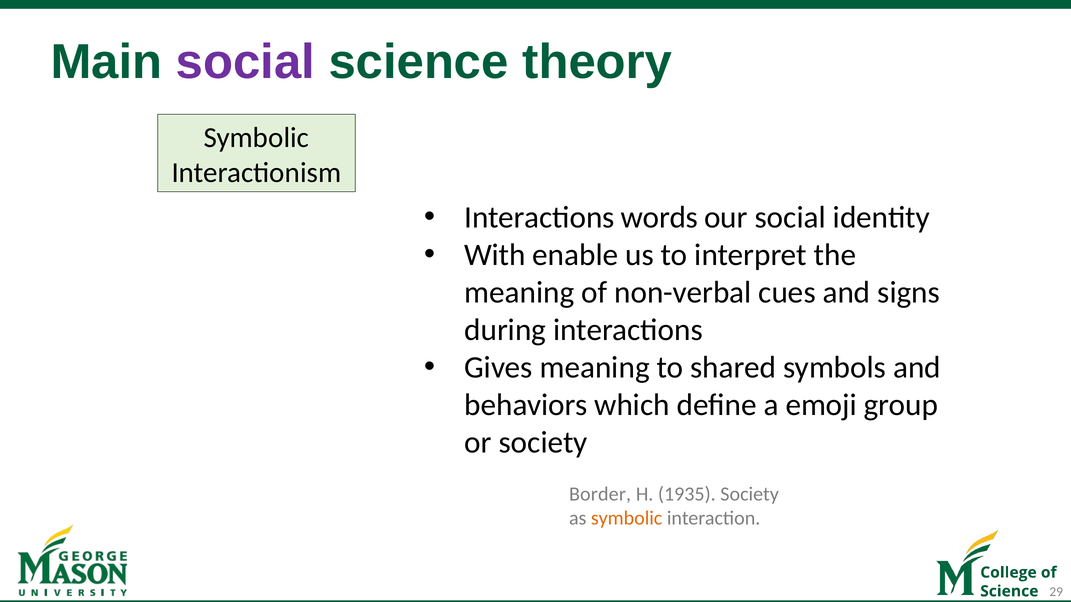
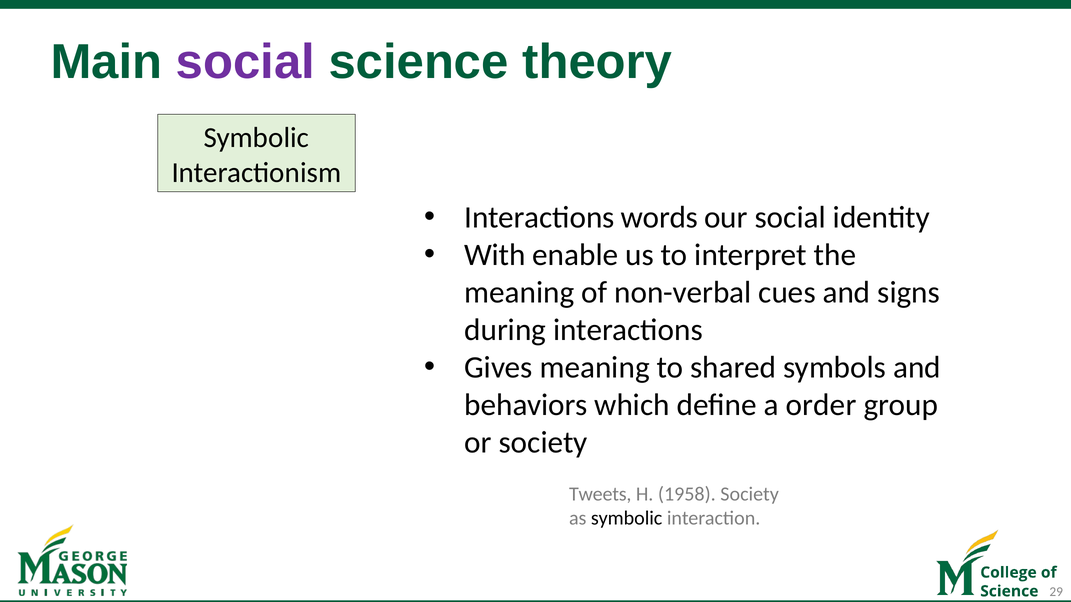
emoji: emoji -> order (821, 405)
Border: Border -> Tweets (600, 495)
1935: 1935 -> 1958 (687, 495)
symbolic colour: orange -> black (627, 519)
